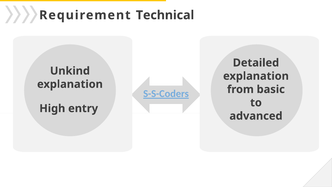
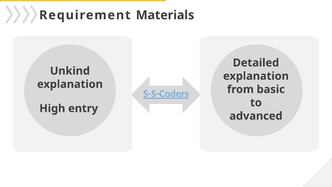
Technical: Technical -> Materials (165, 15)
